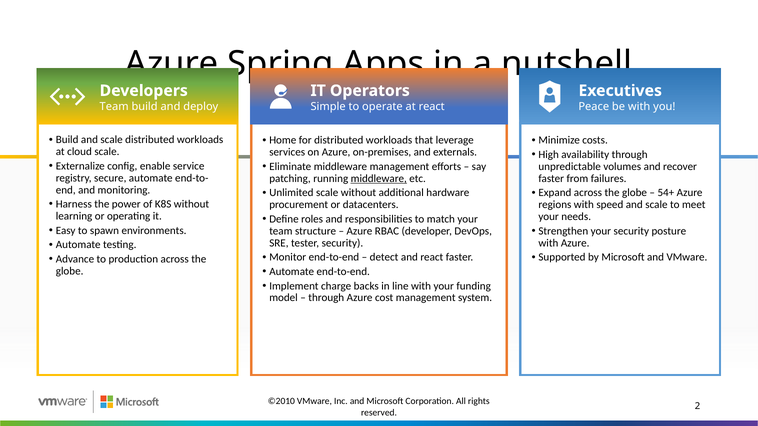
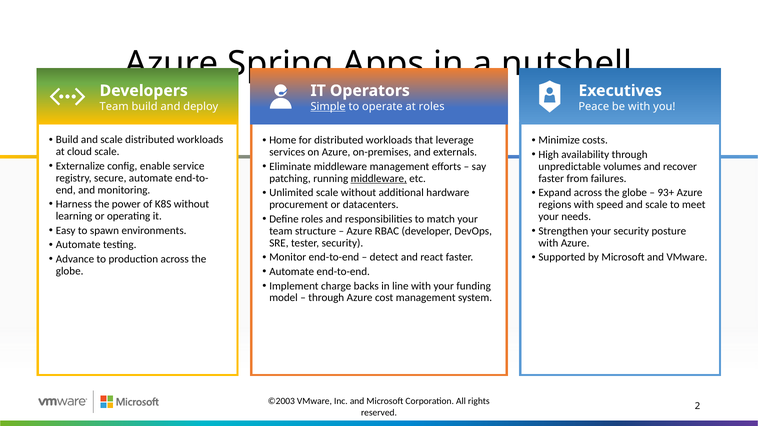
Simple underline: none -> present (328, 107)
at react: react -> roles (432, 107)
54+: 54+ -> 93+ (666, 193)
©2010: ©2010 -> ©2003 (281, 401)
